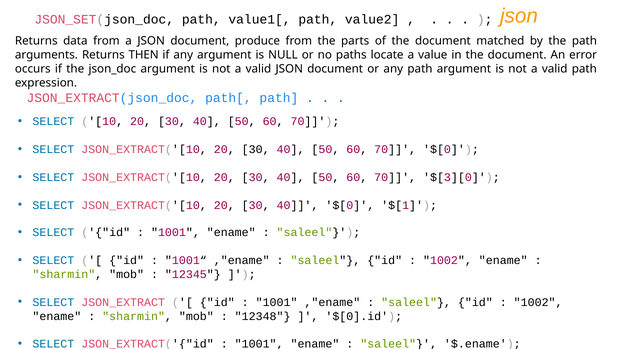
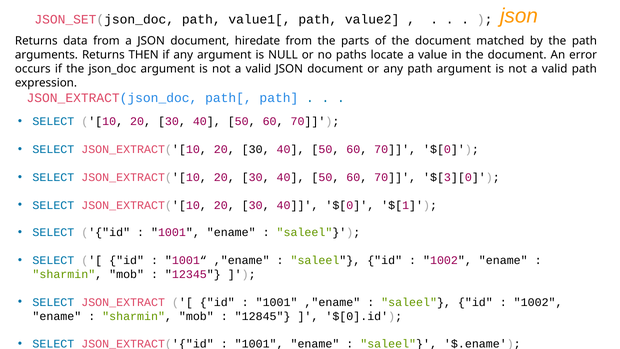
produce: produce -> hiredate (257, 41)
12348: 12348 -> 12845 (263, 316)
